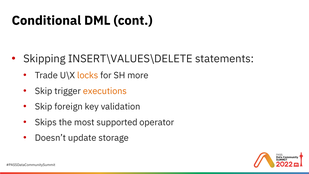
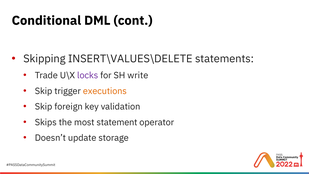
locks colour: orange -> purple (88, 75)
more: more -> write (138, 75)
supported: supported -> statement (117, 122)
